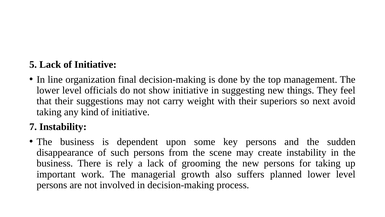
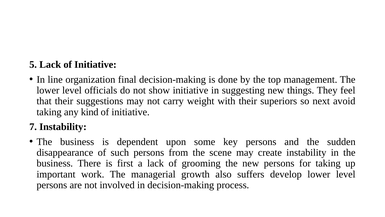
rely: rely -> first (125, 163)
planned: planned -> develop (286, 174)
